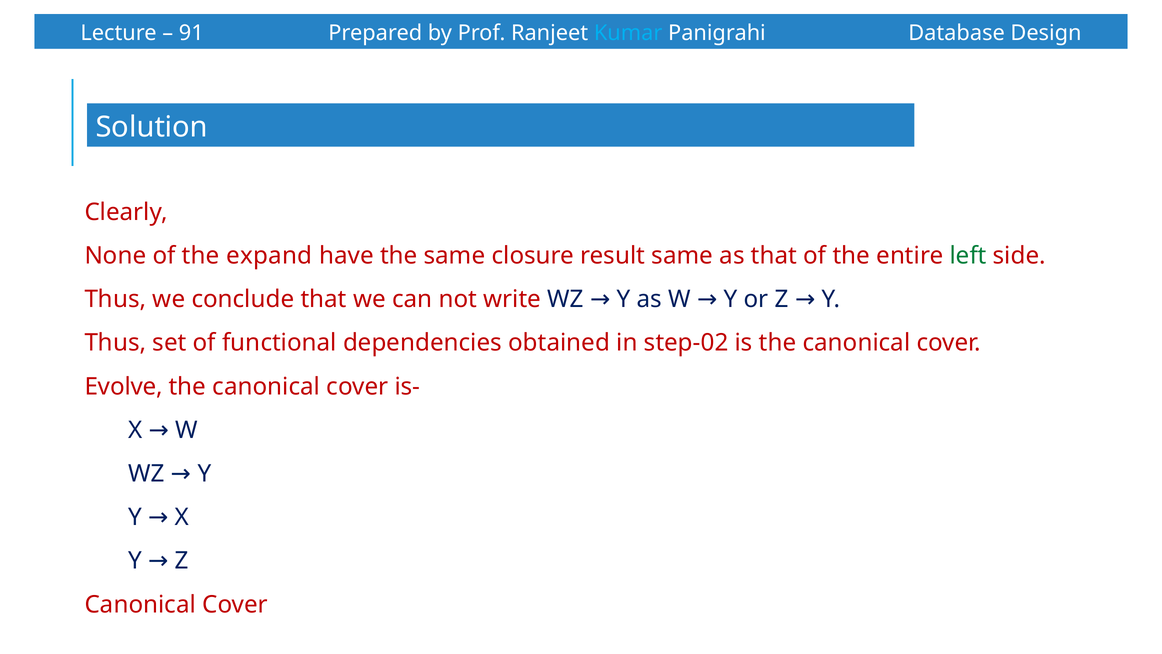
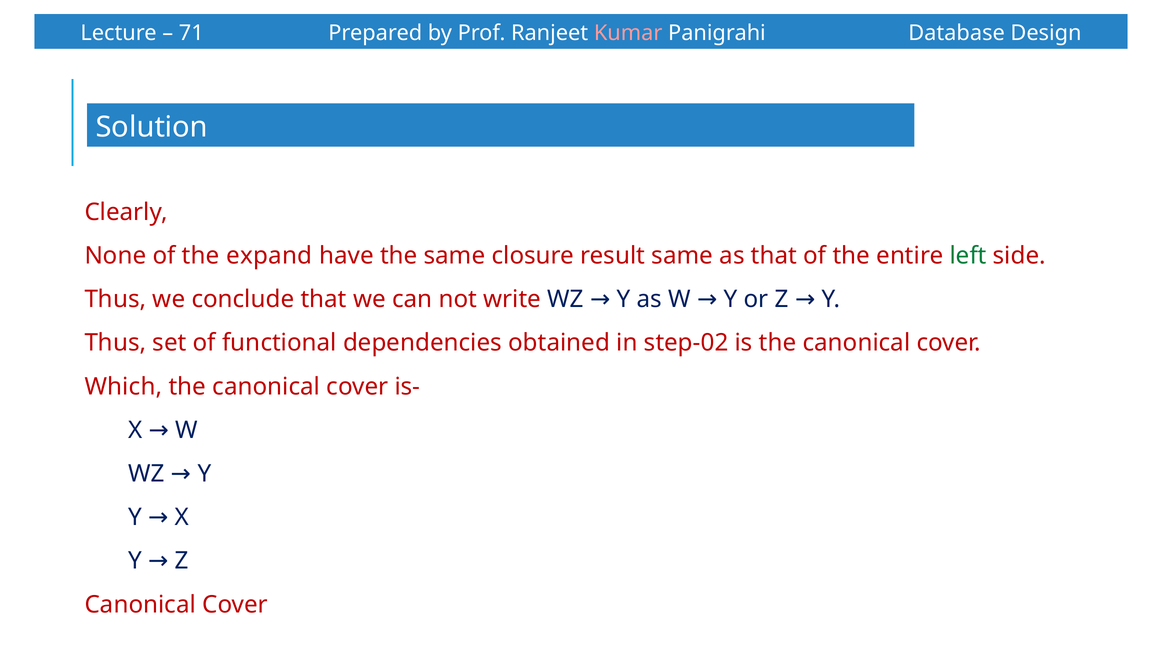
91: 91 -> 71 (191, 33)
Kumar colour: light blue -> pink (628, 33)
Evolve: Evolve -> Which (123, 386)
